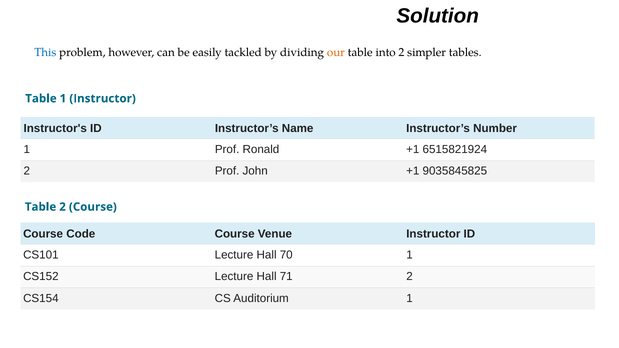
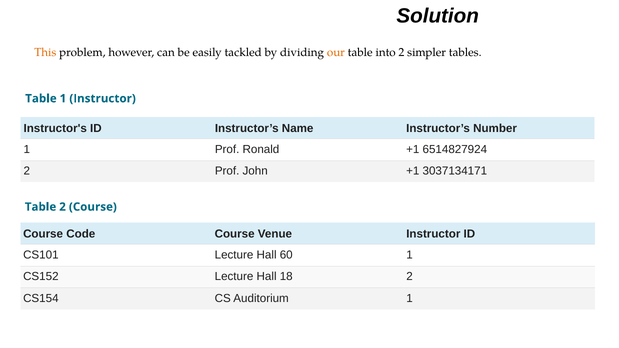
This colour: blue -> orange (45, 53)
6515821924: 6515821924 -> 6514827924 (455, 149)
9035845825: 9035845825 -> 3037134171 (455, 171)
70: 70 -> 60 (286, 255)
71: 71 -> 18 (286, 277)
